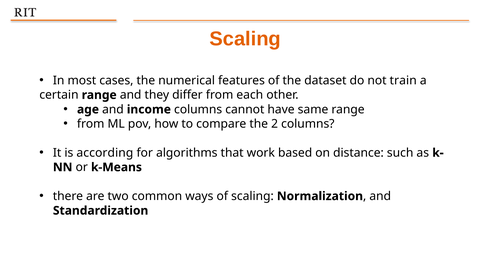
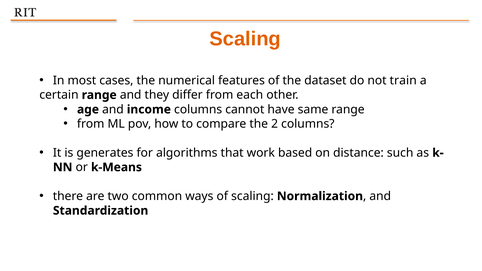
according: according -> generates (105, 153)
